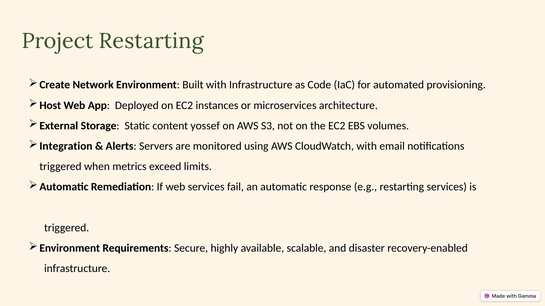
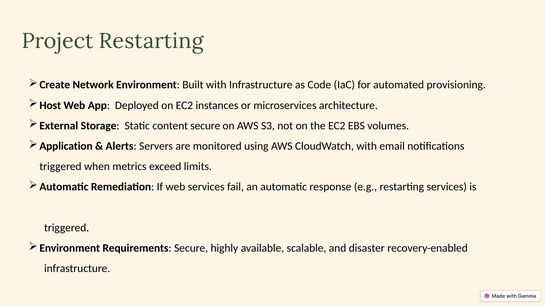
content yossef: yossef -> secure (205, 126)
Integration: Integration -> Application (66, 146)
